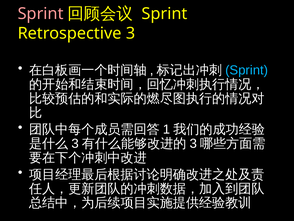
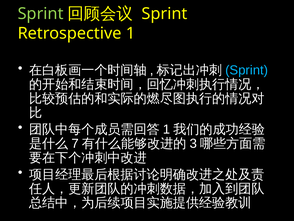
Sprint colour: pink -> light green (41, 14)
Retrospective 3: 3 -> 1 (130, 33)
3: 3 -> 7 (75, 143)
